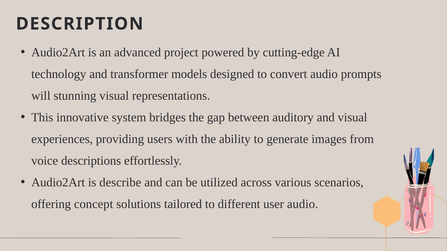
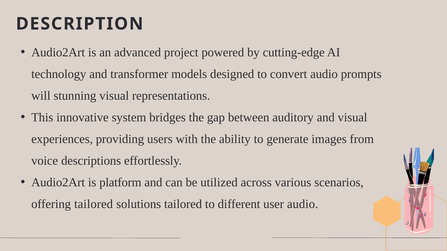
describe: describe -> platform (120, 183)
offering concept: concept -> tailored (94, 204)
